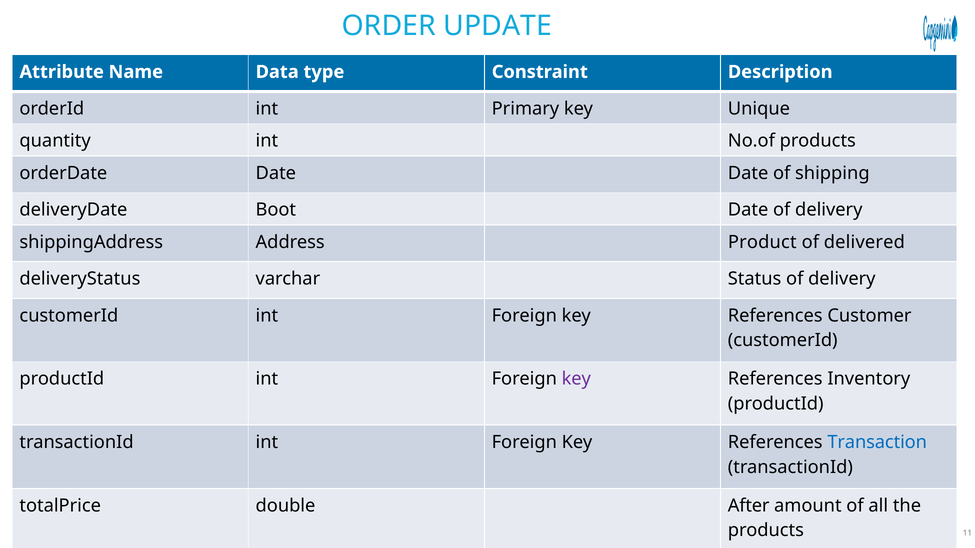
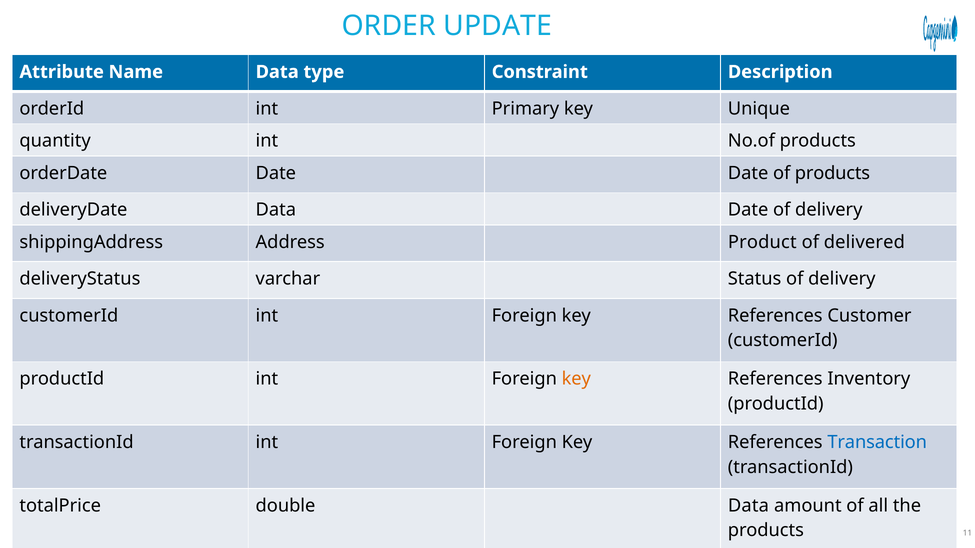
of shipping: shipping -> products (832, 173)
deliveryDate Boot: Boot -> Data (276, 210)
key colour: purple -> orange (576, 379)
double After: After -> Data (748, 506)
